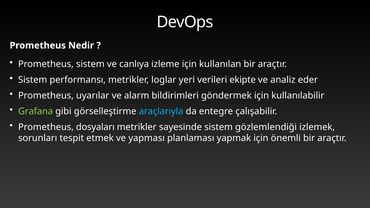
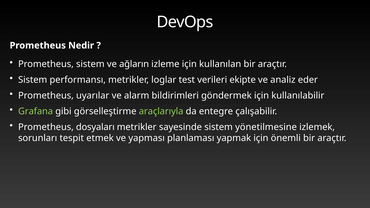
canlıya: canlıya -> ağların (134, 64)
yeri: yeri -> test (187, 80)
araçlarıyla colour: light blue -> light green (161, 111)
gözlemlendiği: gözlemlendiği -> yönetilmesine (266, 127)
